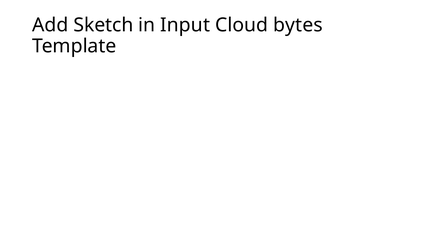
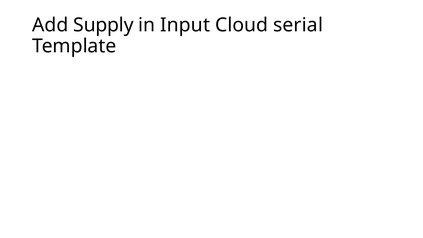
Sketch: Sketch -> Supply (103, 25)
bytes: bytes -> serial (298, 25)
